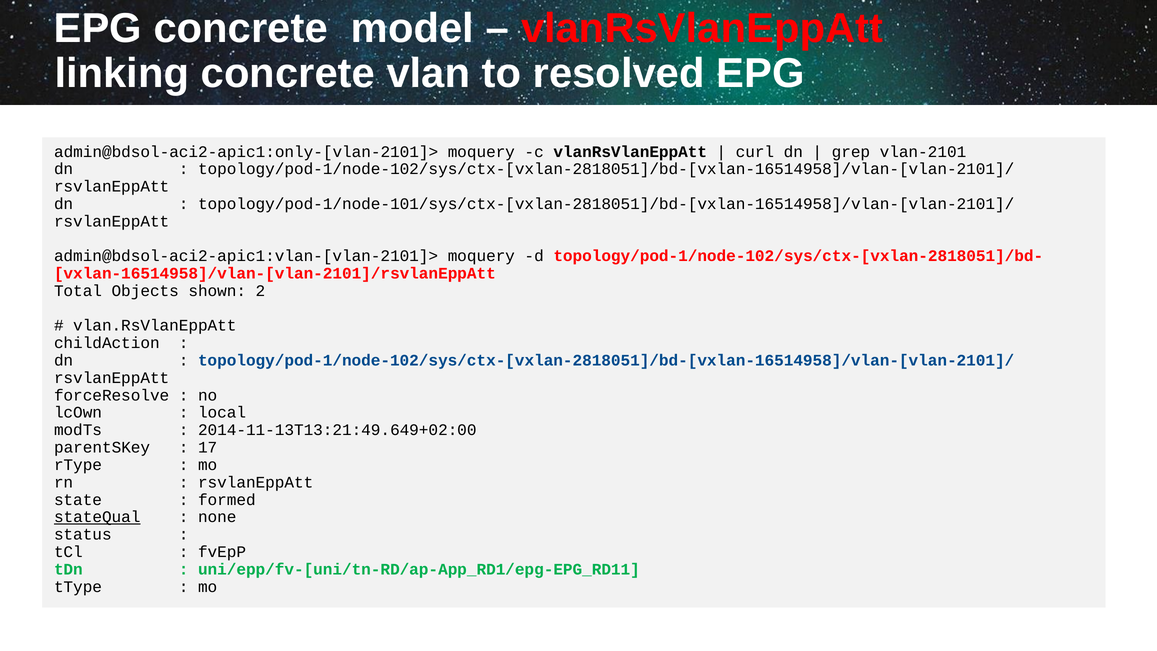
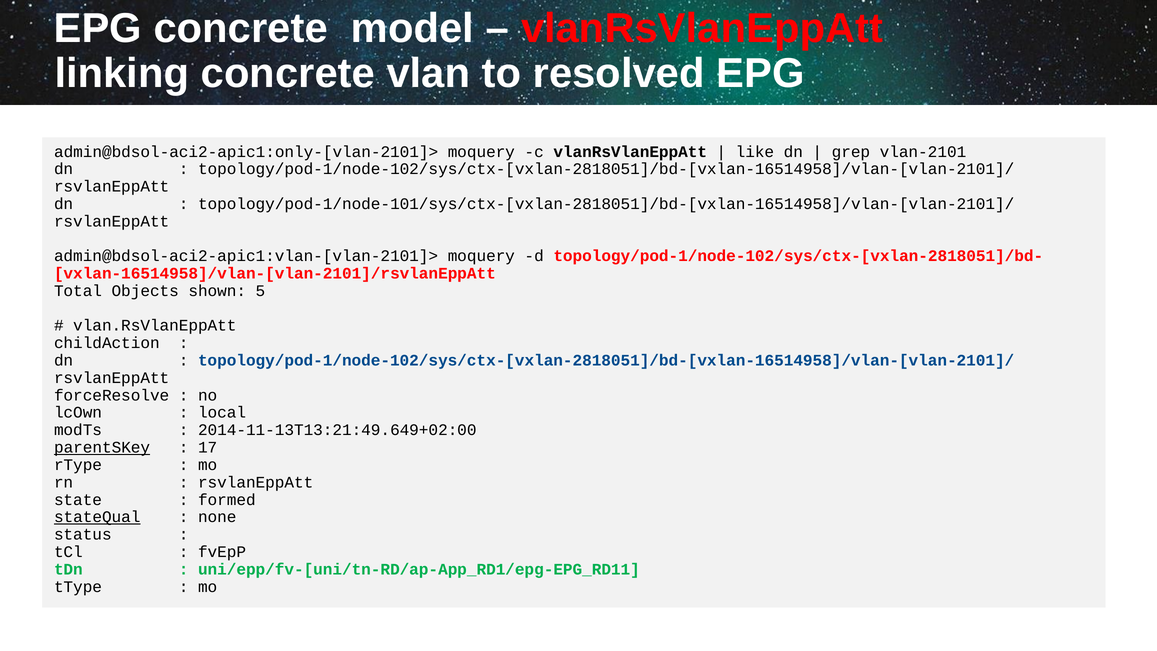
curl: curl -> like (755, 152)
2: 2 -> 5 (260, 291)
parentSKey underline: none -> present (102, 447)
